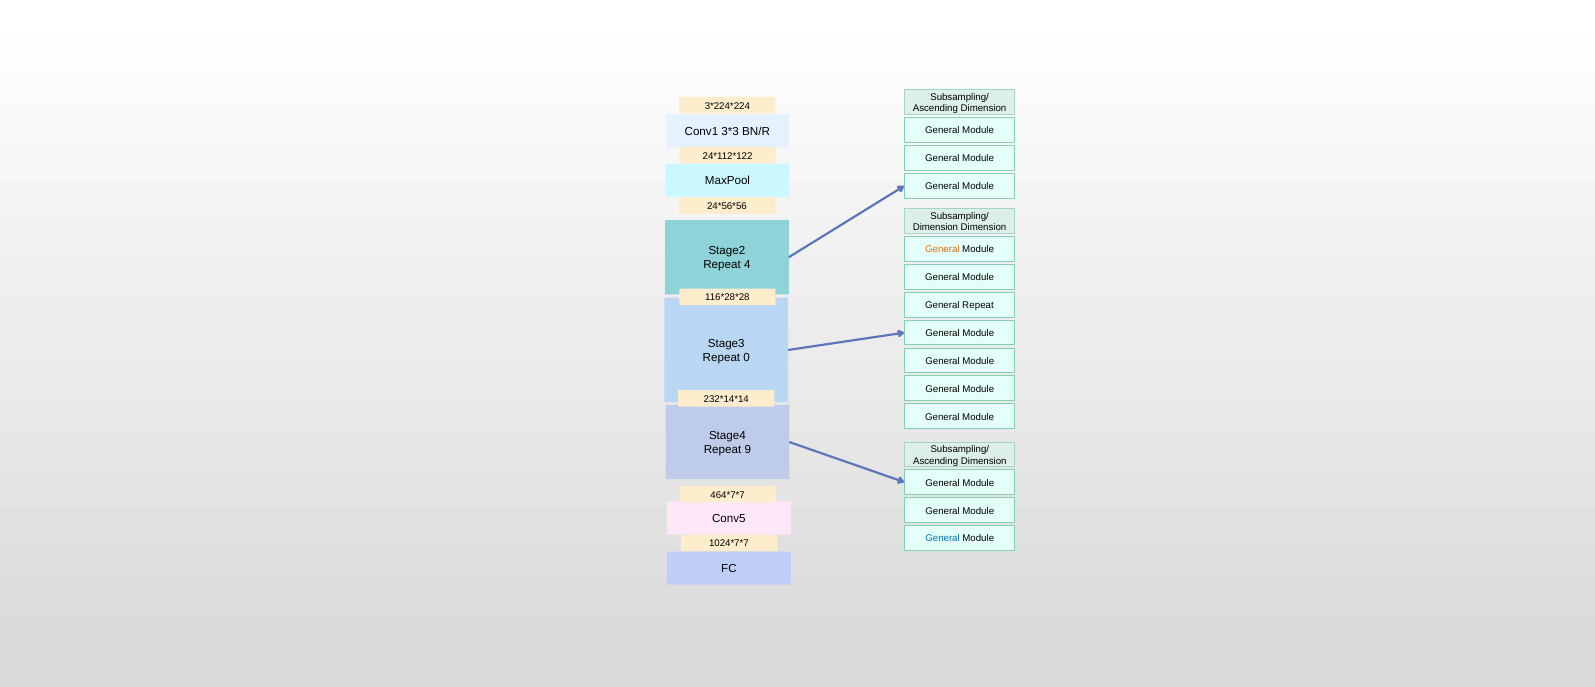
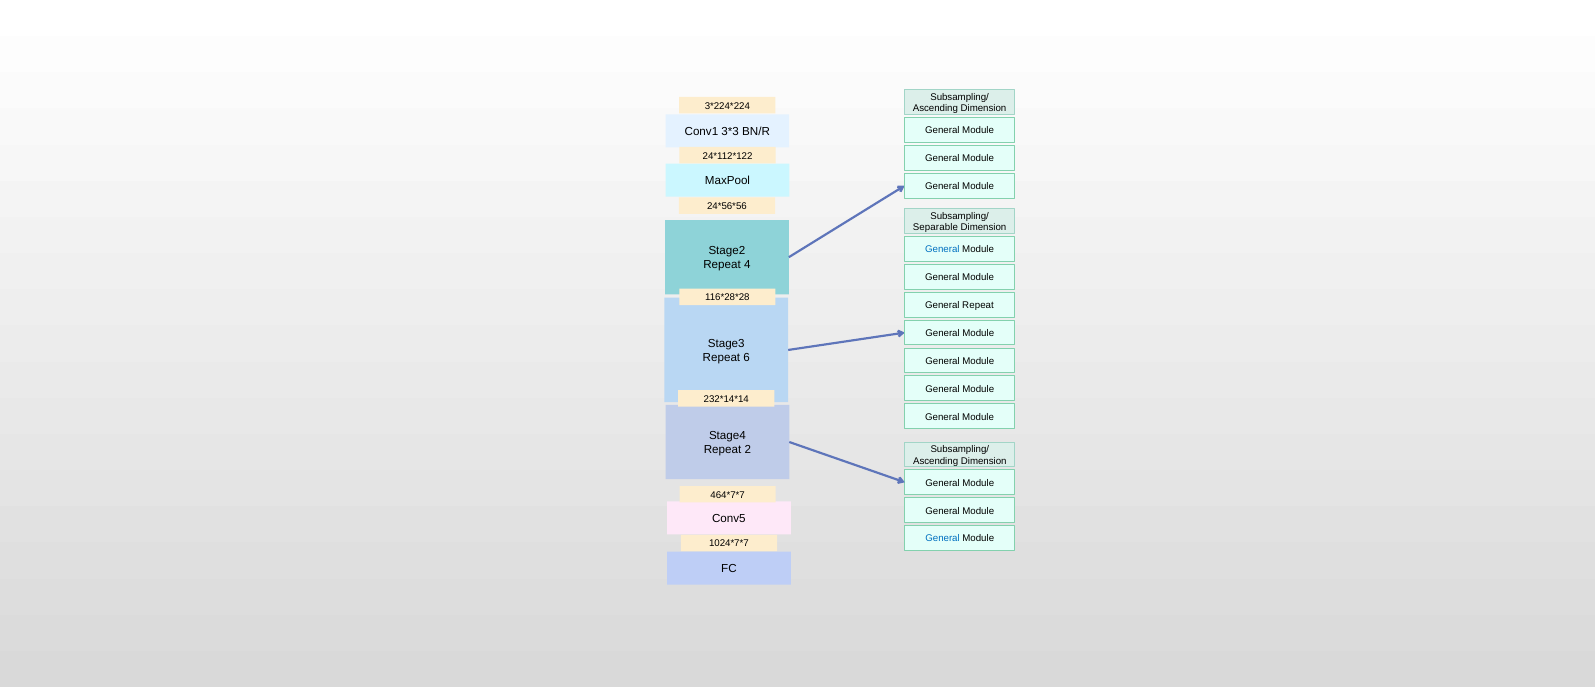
Dimension: Dimension -> Separable (935, 228)
General colour: orange -> blue (942, 250)
0: 0 -> 6 (747, 358)
9: 9 -> 2 (748, 450)
